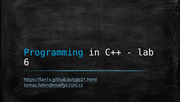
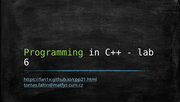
Programming colour: light blue -> light green (54, 52)
